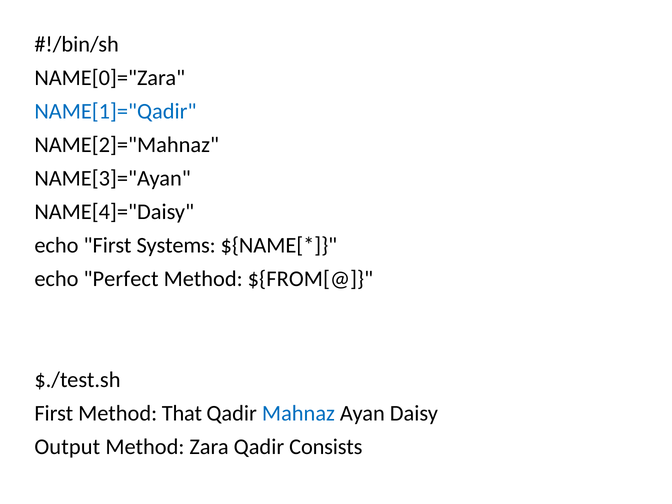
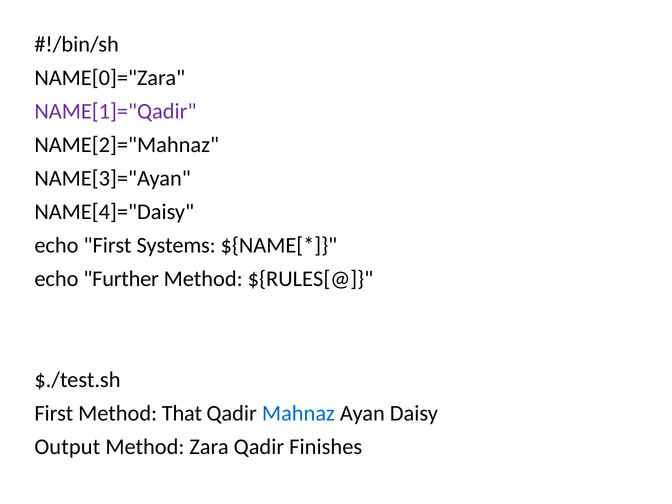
NAME[1]="Qadir colour: blue -> purple (115, 112)
Perfect: Perfect -> Further (121, 279)
${FROM[@: ${FROM[@ -> ${RULES[@ (310, 279)
Consists: Consists -> Finishes (326, 447)
